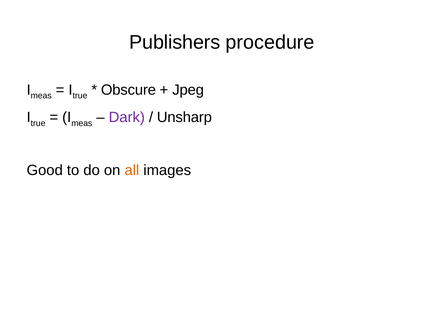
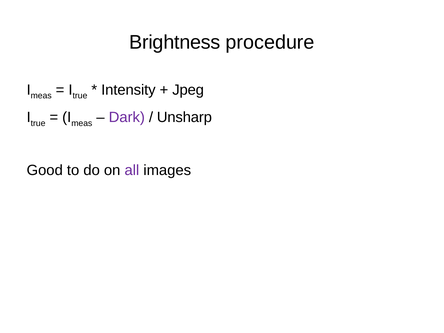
Publishers: Publishers -> Brightness (175, 42)
Obscure: Obscure -> Intensity (128, 90)
all colour: orange -> purple (132, 170)
